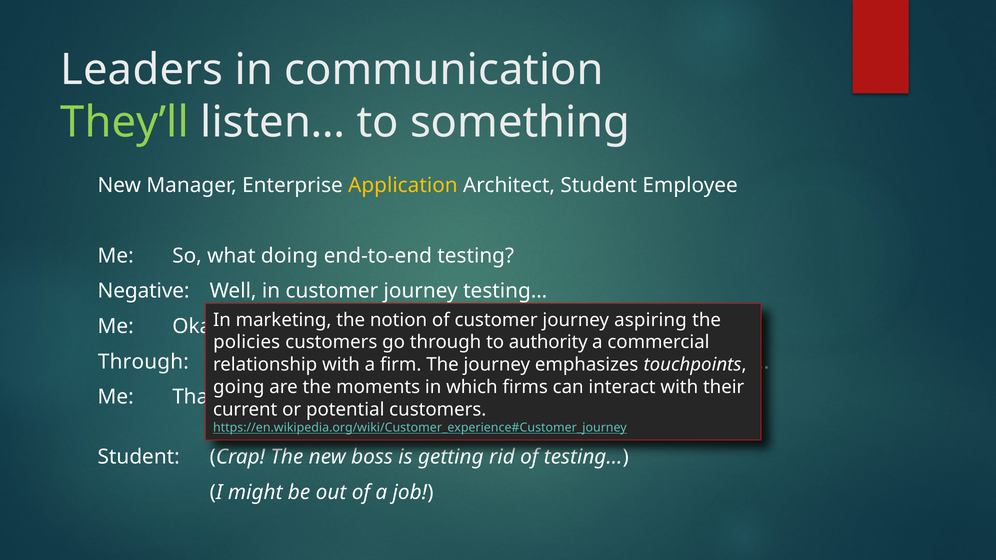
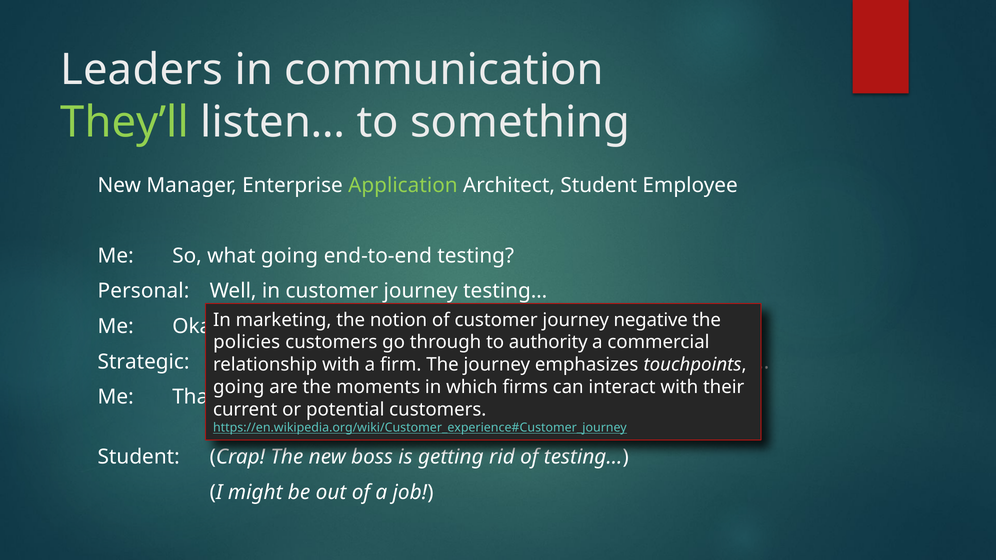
Application colour: yellow -> light green (403, 185)
what doing: doing -> going (290, 256)
Negative: Negative -> Personal (143, 291)
aspiring: aspiring -> negative (651, 320)
Through: Through -> Strategic (144, 362)
